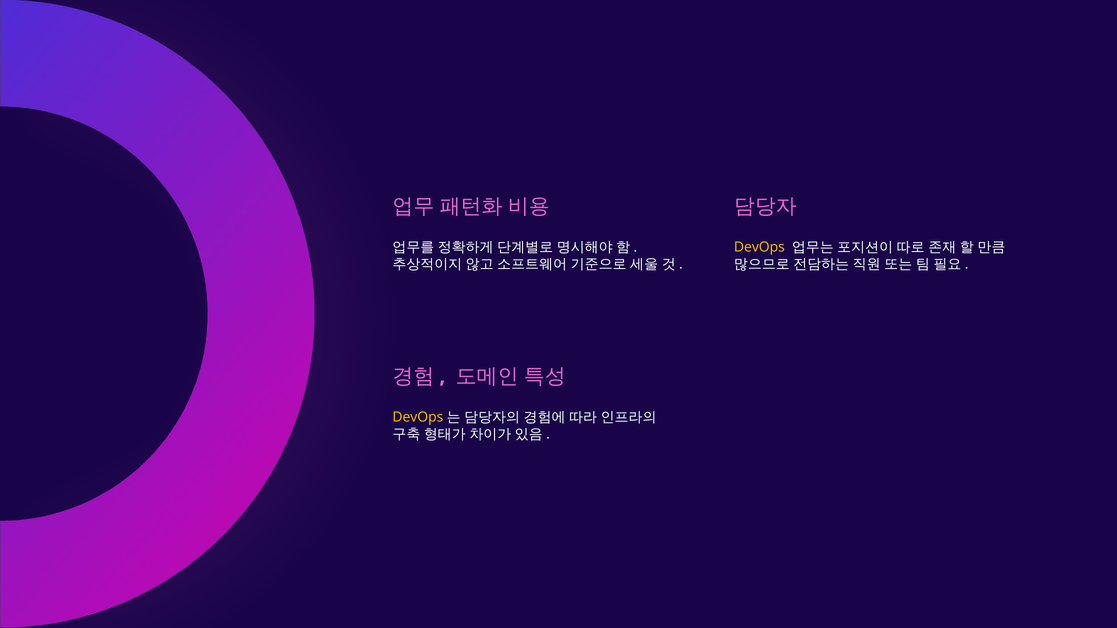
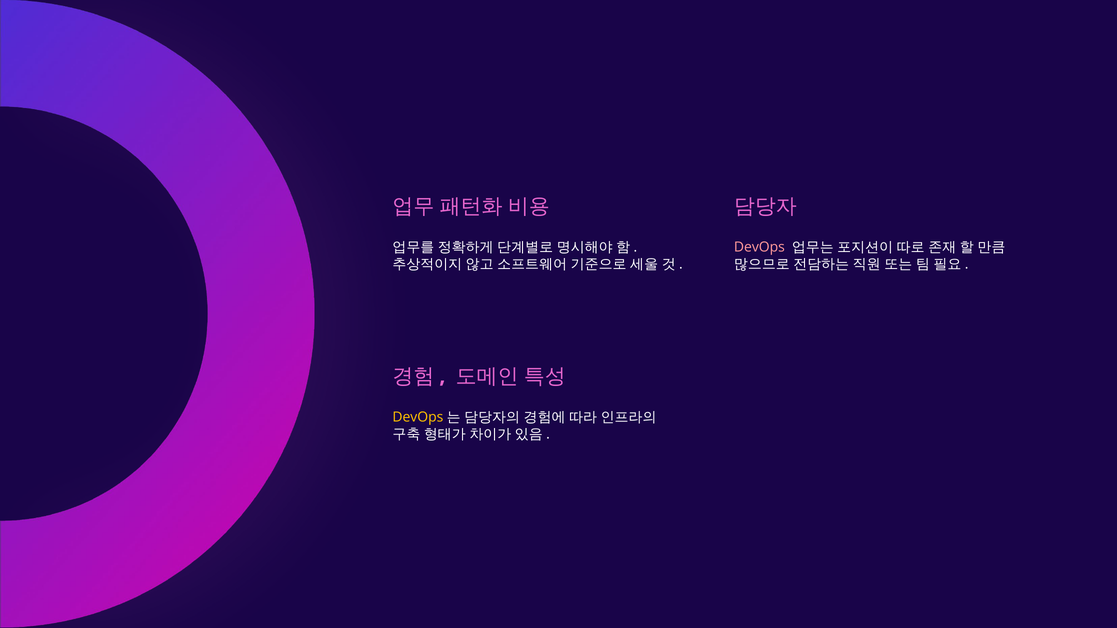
DevOps colour: yellow -> pink (759, 248)
